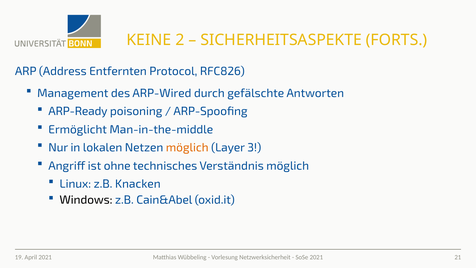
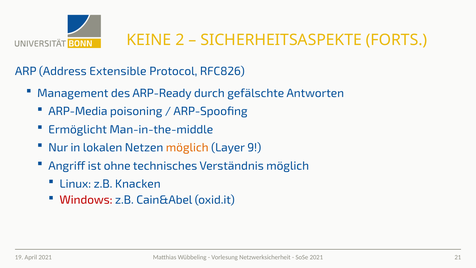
Entfernten: Entfernten -> Extensible (118, 71)
ARP-Wired: ARP-Wired -> ARP-Ready (162, 93)
ARP-Ready: ARP-Ready -> ARP-Media (78, 111)
3: 3 -> 9 (254, 148)
Windows colour: black -> red (86, 200)
